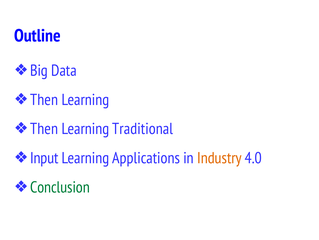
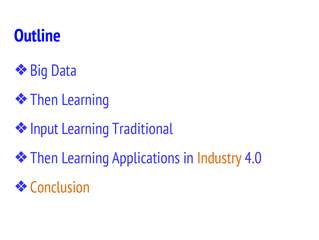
Then: Then -> Input (44, 129)
Input: Input -> Then (44, 158)
Conclusion colour: green -> orange (60, 187)
